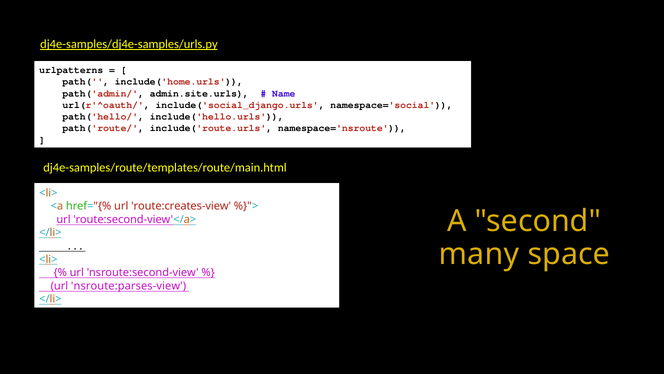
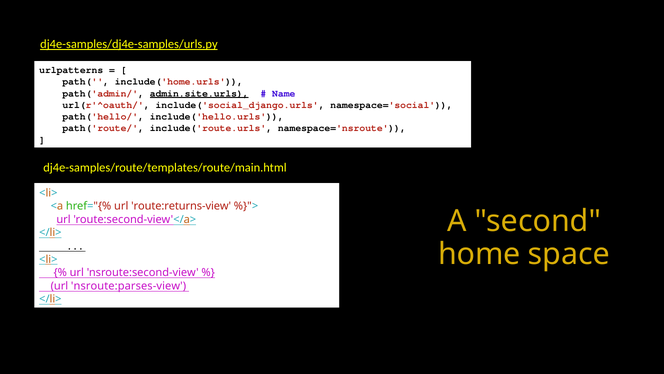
admin.site.urls underline: none -> present (199, 93)
route:creates-view: route:creates-view -> route:returns-view (181, 206)
many: many -> home (479, 254)
